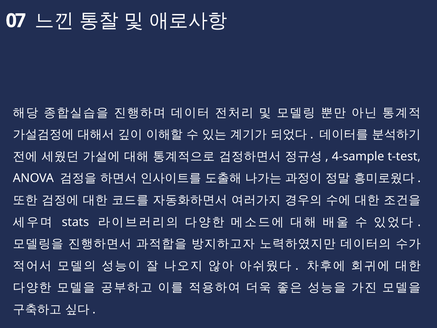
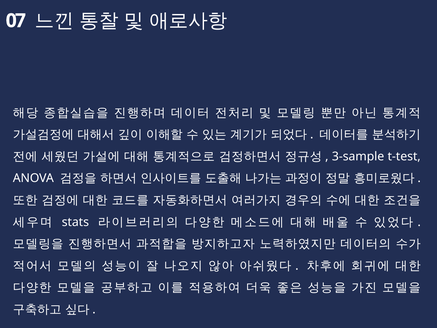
4-sample: 4-sample -> 3-sample (358, 156)
